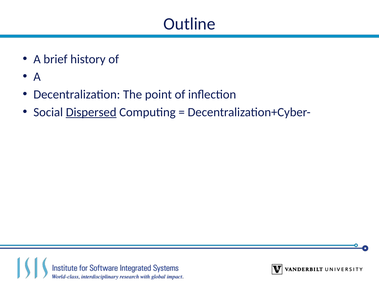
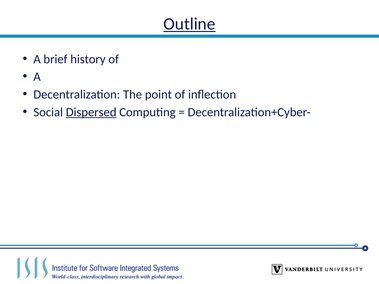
Outline underline: none -> present (189, 24)
